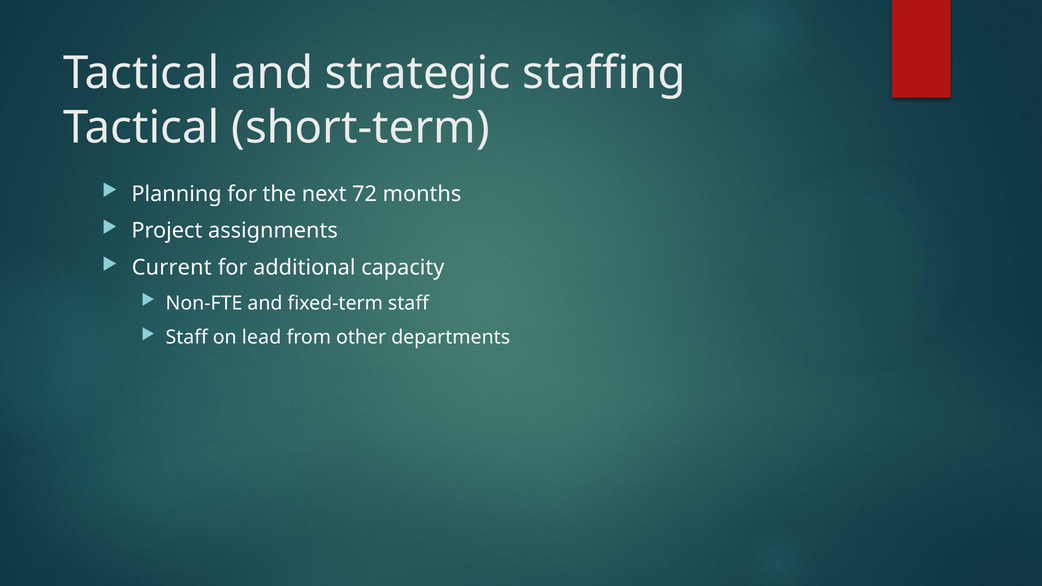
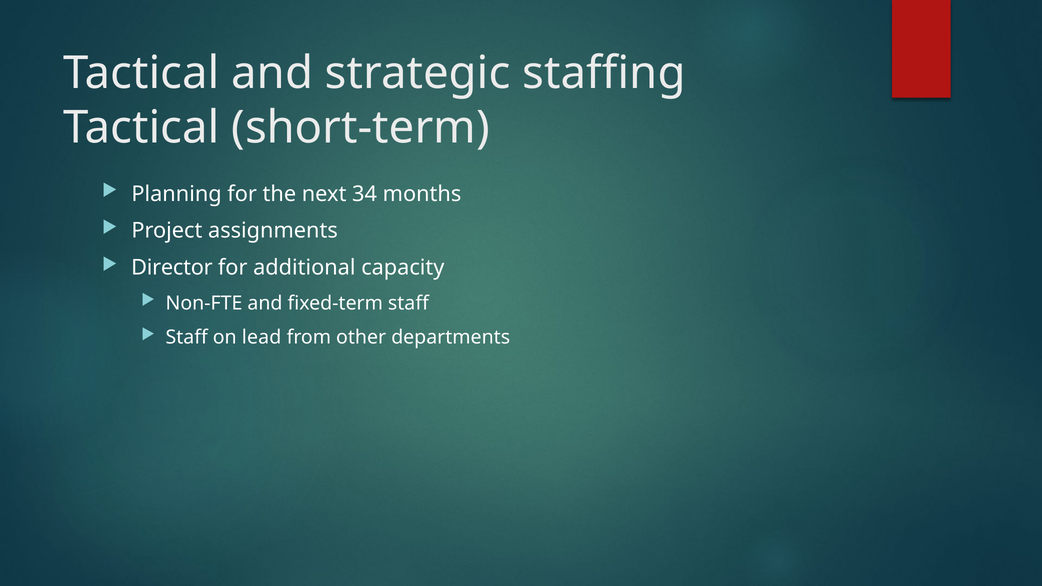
72: 72 -> 34 (365, 194)
Current: Current -> Director (172, 268)
